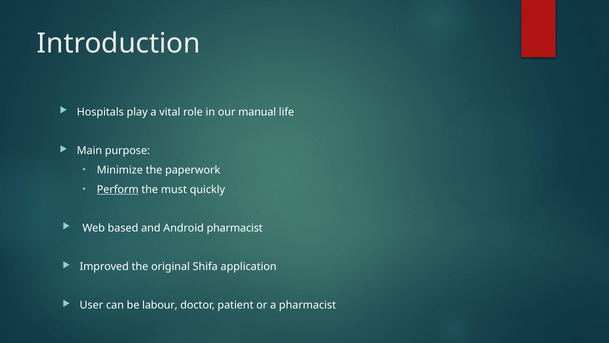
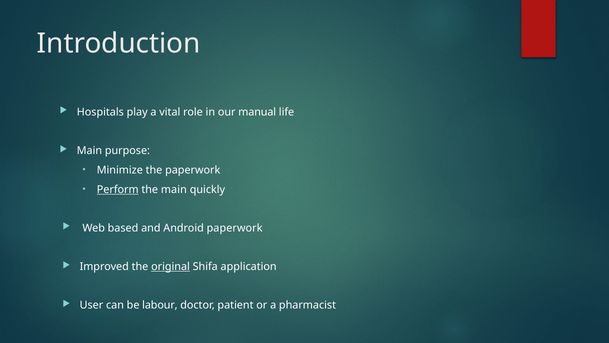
the must: must -> main (174, 189)
Android pharmacist: pharmacist -> paperwork (235, 228)
original underline: none -> present (170, 266)
